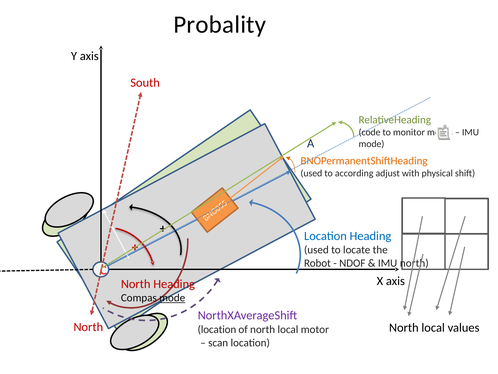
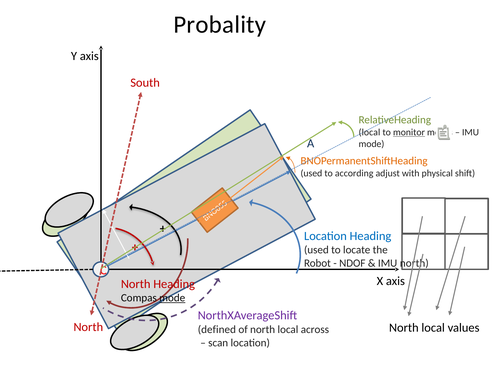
code: code -> local (369, 132)
monitor underline: none -> present (409, 132)
location: location -> defined (217, 329)
motor: motor -> across (315, 329)
